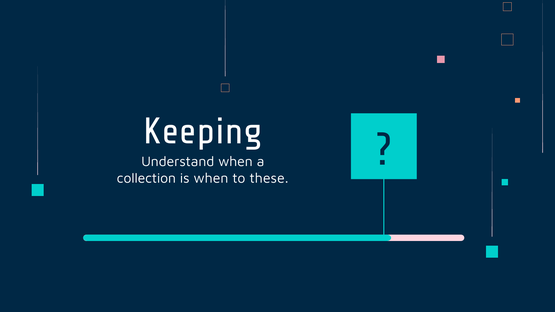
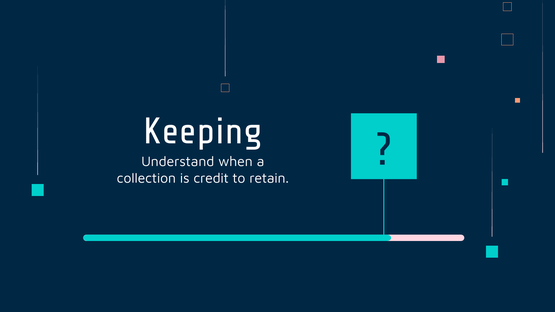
is when: when -> credit (211, 178)
these: these -> retain (269, 178)
